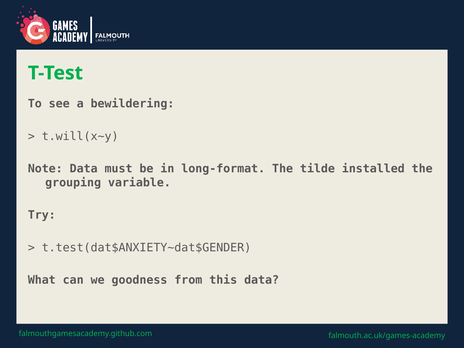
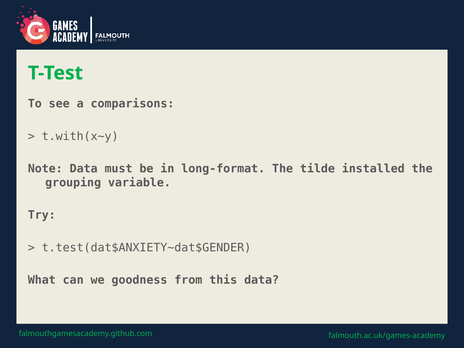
bewildering: bewildering -> comparisons (132, 104)
t.will(x~y: t.will(x~y -> t.with(x~y (80, 136)
